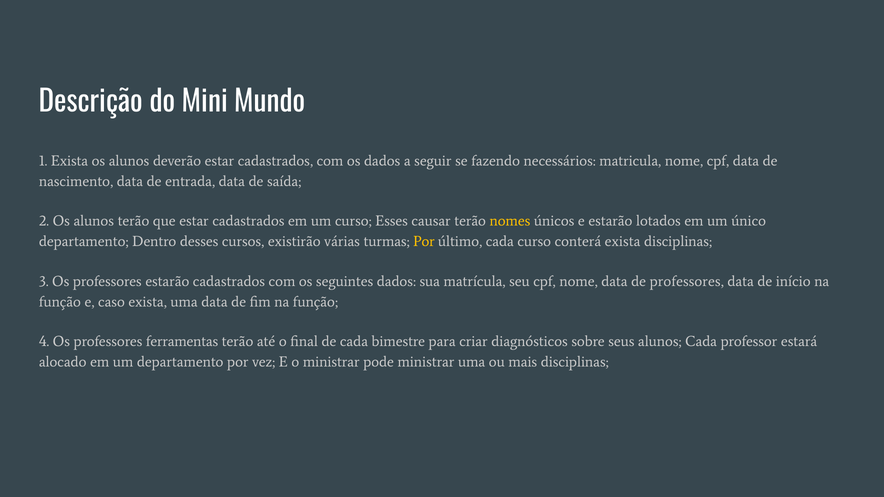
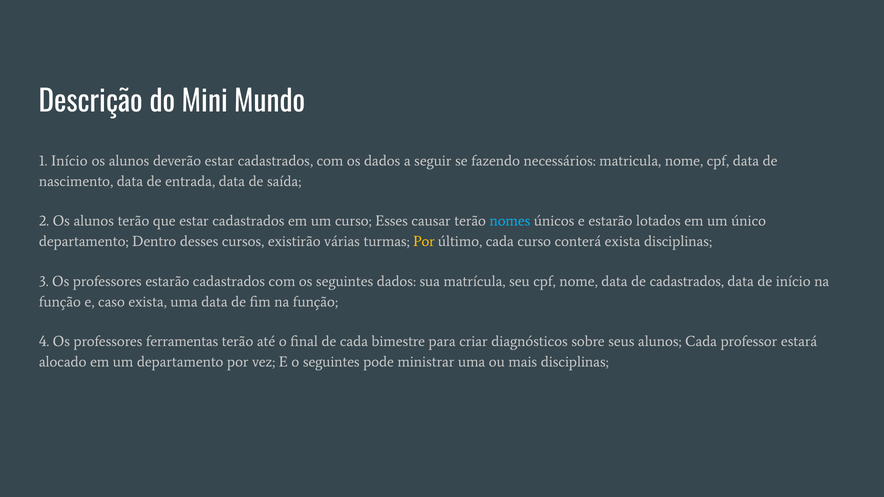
1 Exista: Exista -> Início (69, 161)
nomes colour: yellow -> light blue (510, 221)
de professores: professores -> cadastrados (687, 282)
o ministrar: ministrar -> seguintes (331, 362)
